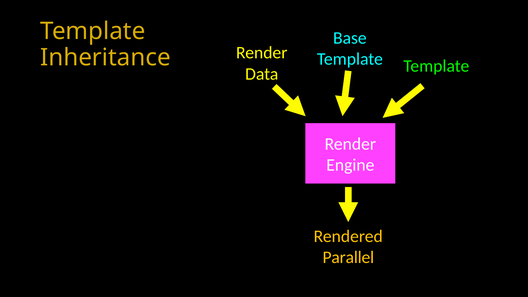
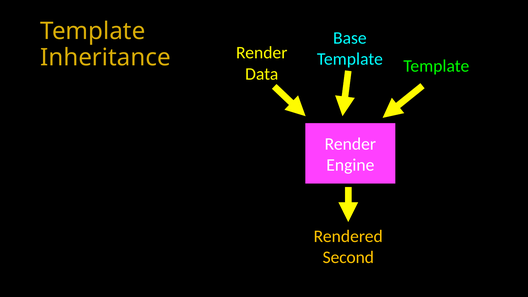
Parallel: Parallel -> Second (348, 257)
